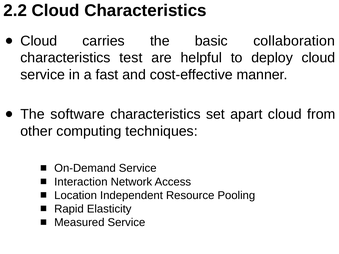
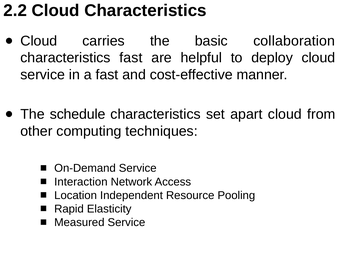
characteristics test: test -> fast (131, 58)
software: software -> schedule (78, 114)
